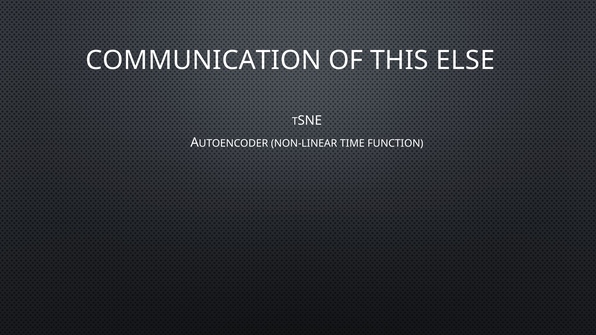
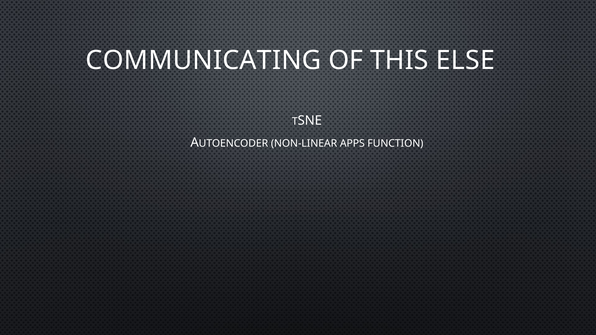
COMMUNICATION: COMMUNICATION -> COMMUNICATING (203, 60)
TIME: TIME -> APPS (352, 143)
